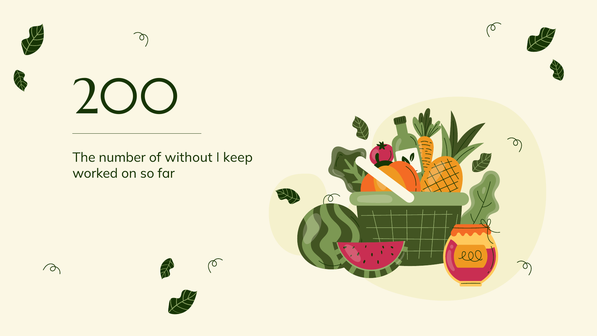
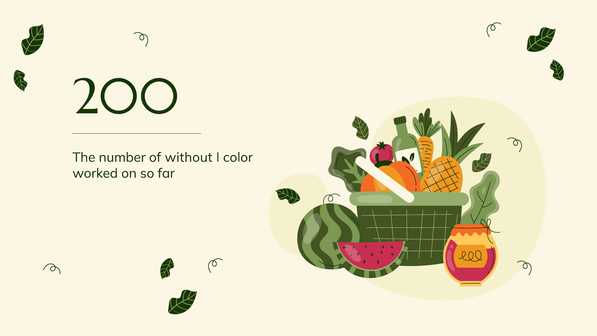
keep: keep -> color (238, 157)
